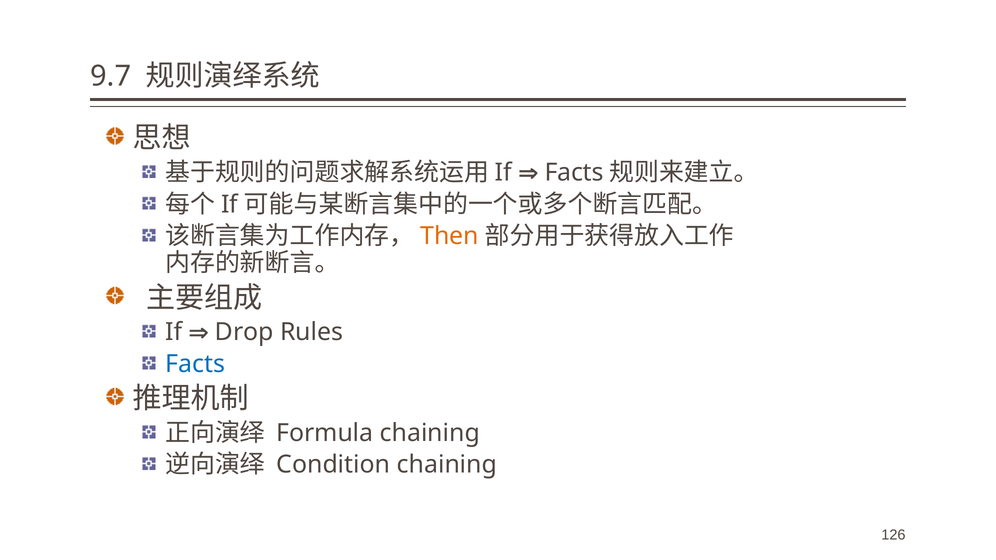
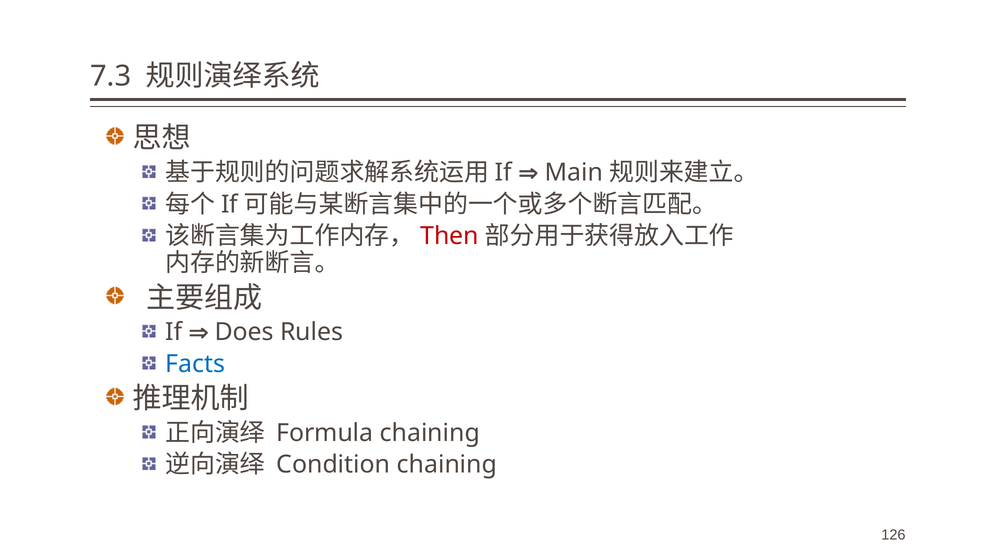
9.7: 9.7 -> 7.3 (111, 76)
Facts: Facts -> Main (574, 173)
Then colour: orange -> red (450, 236)
Drop: Drop -> Does (244, 332)
